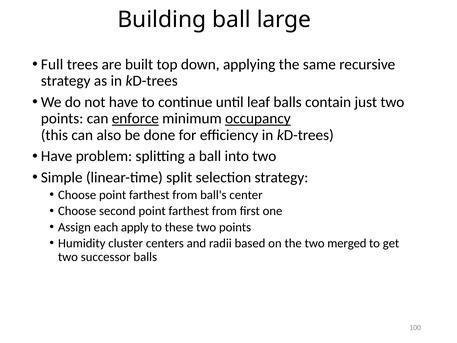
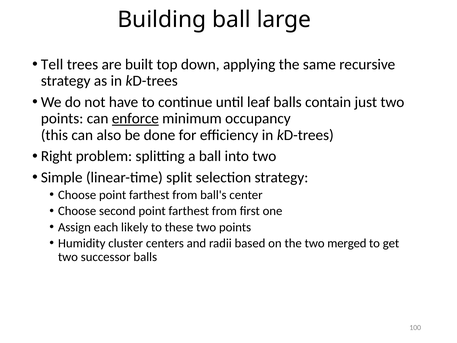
Full: Full -> Tell (52, 64)
occupancy underline: present -> none (258, 118)
Have: Have -> Right (57, 156)
apply: apply -> likely (135, 227)
